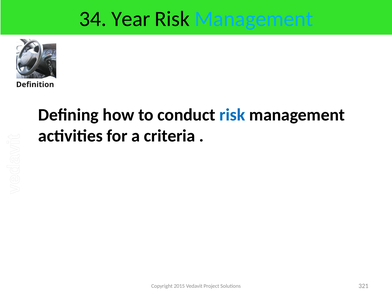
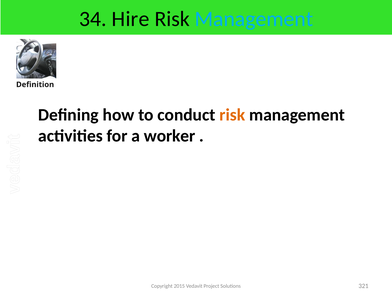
Year: Year -> Hire (131, 19)
risk colour: blue -> orange (232, 115)
criteria: criteria -> worker (170, 136)
